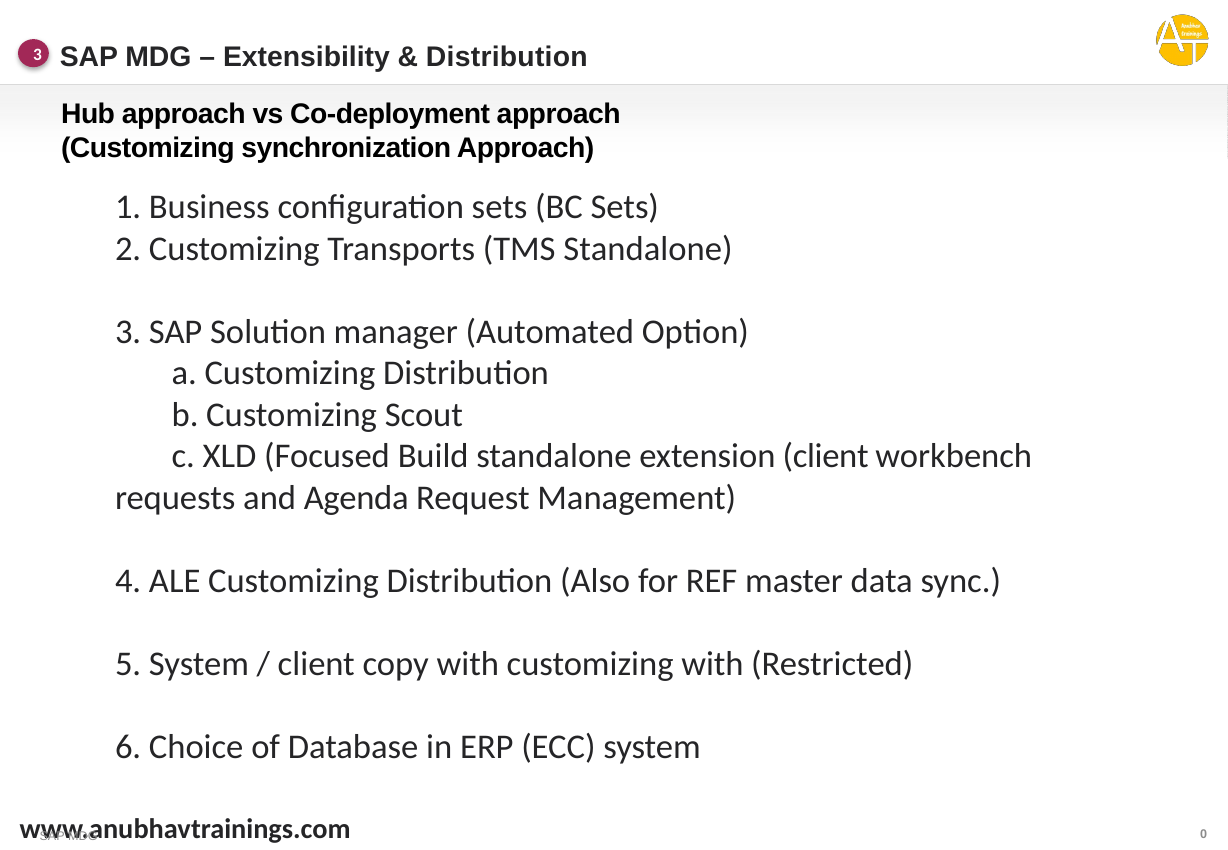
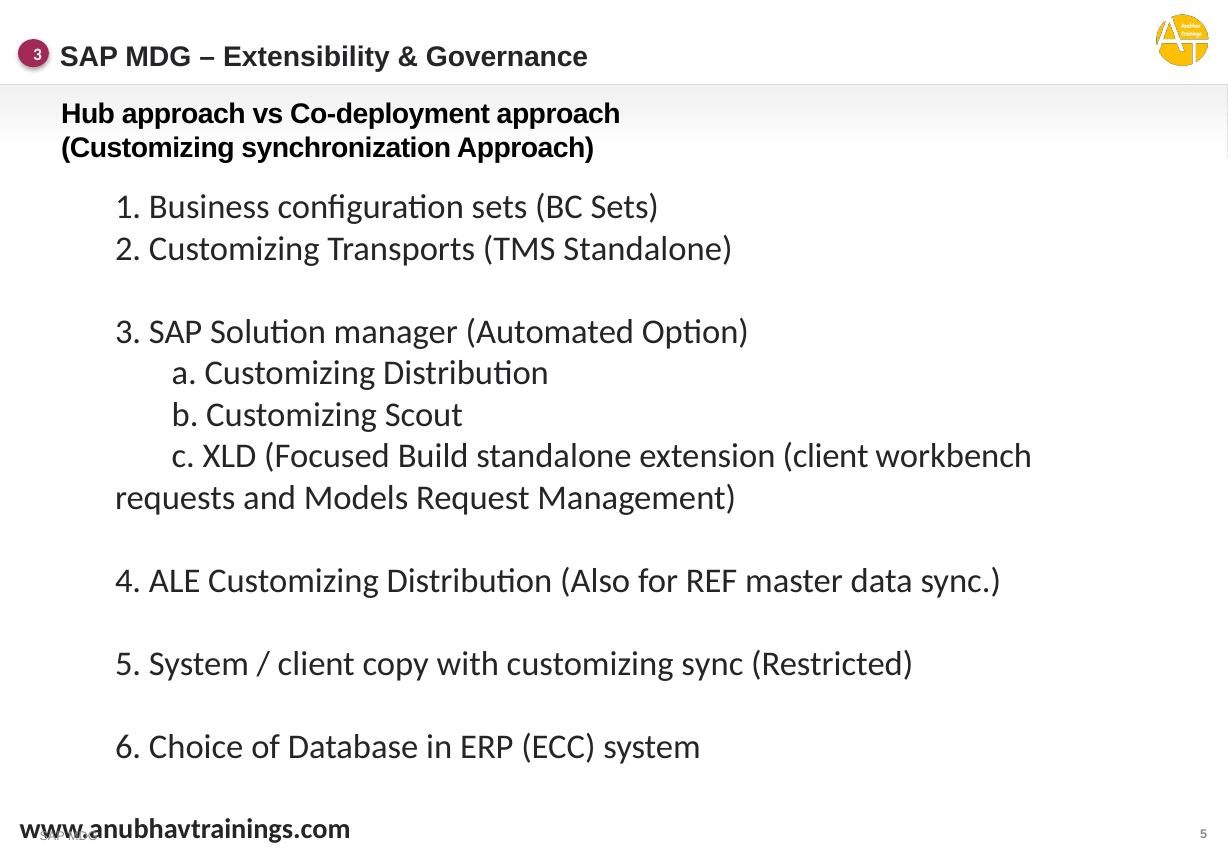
Distribution: Distribution -> Governance (507, 57)
Agenda: Agenda -> Models (356, 498)
customizing with: with -> sync (712, 664)
0: 0 -> 5 (1204, 835)
